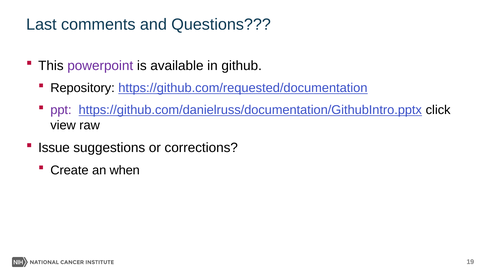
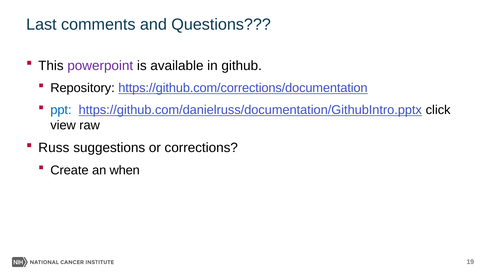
https://github.com/requested/documentation: https://github.com/requested/documentation -> https://github.com/corrections/documentation (243, 88)
ppt colour: purple -> blue (61, 110)
Issue: Issue -> Russ (54, 148)
